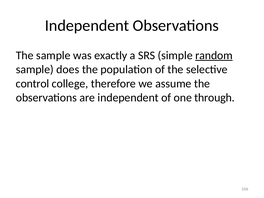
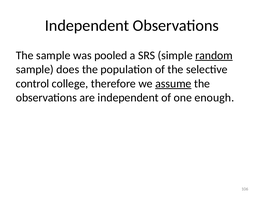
exactly: exactly -> pooled (111, 55)
assume underline: none -> present (173, 84)
through: through -> enough (214, 98)
